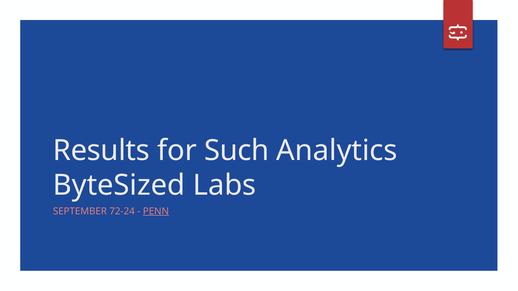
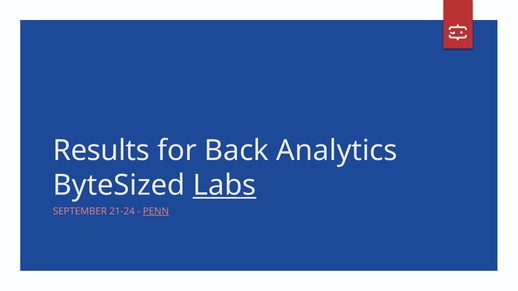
Such: Such -> Back (237, 151)
Labs underline: none -> present (224, 186)
72-24: 72-24 -> 21-24 (122, 211)
